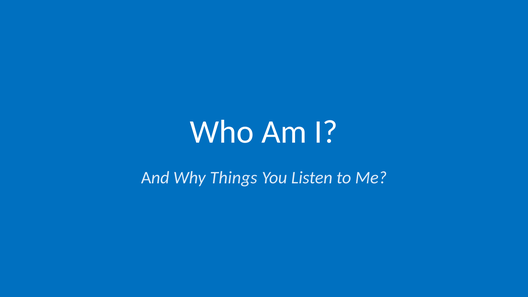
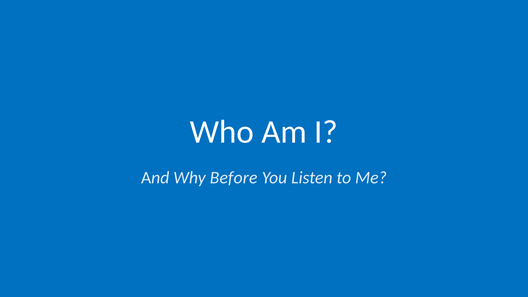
Things: Things -> Before (234, 178)
